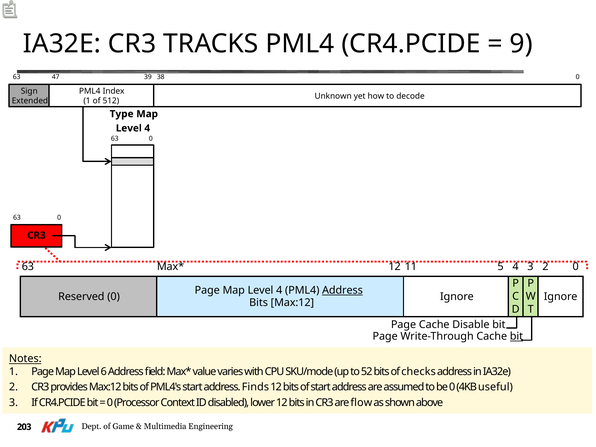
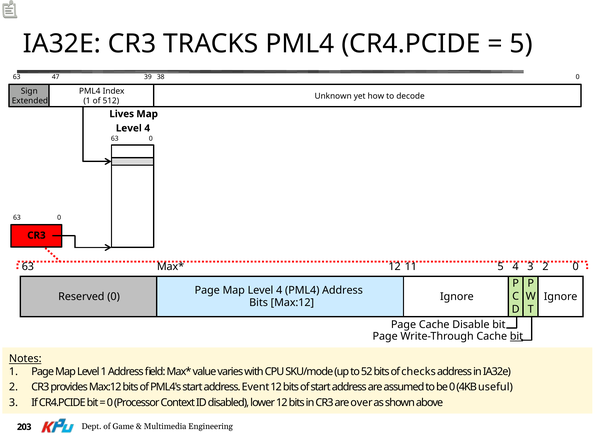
9: 9 -> 5 (521, 44)
Type: Type -> Lives (122, 114)
Address underline: present -> none (342, 290)
Level 6: 6 -> 1 (104, 372)
Finds: Finds -> Event (255, 387)
flow: flow -> over (361, 403)
